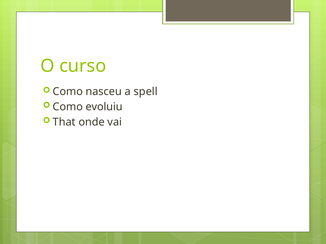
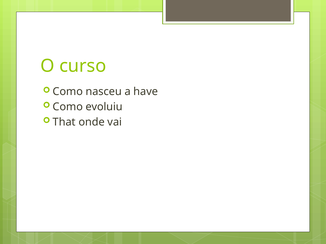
spell: spell -> have (146, 92)
